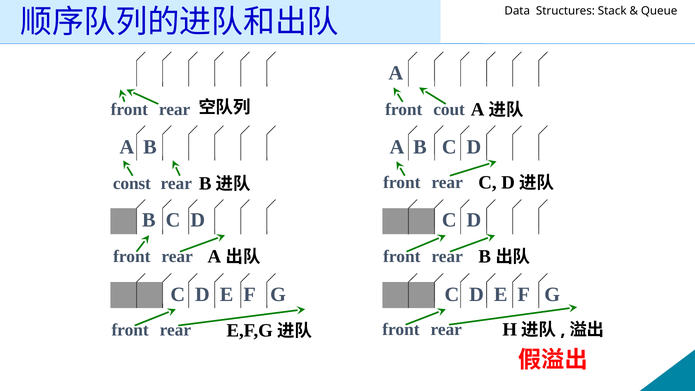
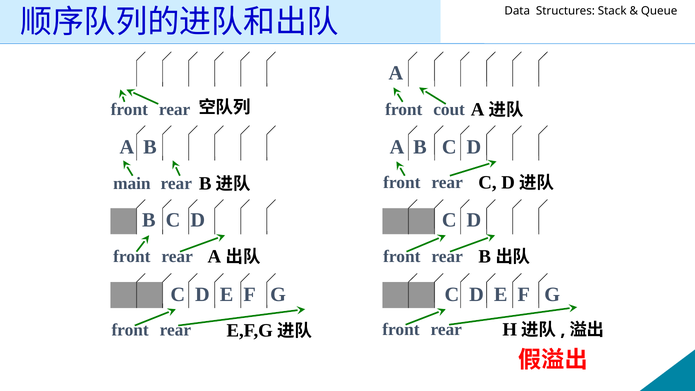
const: const -> main (132, 183)
